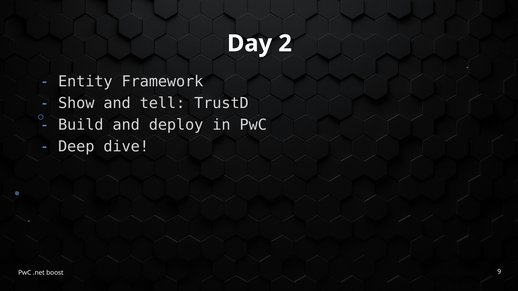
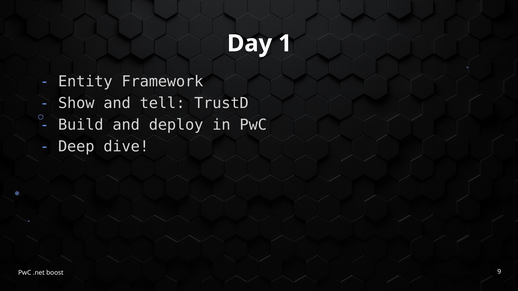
2: 2 -> 1 (285, 44)
